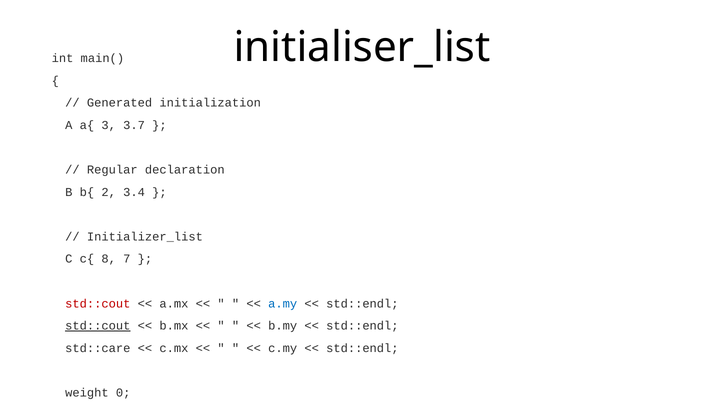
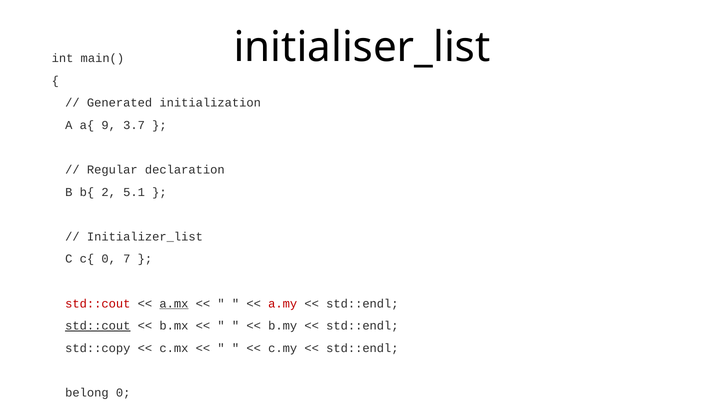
3: 3 -> 9 (109, 125)
3.4: 3.4 -> 5.1 (134, 192)
c{ 8: 8 -> 0 (109, 258)
a.mx underline: none -> present (174, 303)
a.my colour: blue -> red (283, 303)
std::care: std::care -> std::copy (98, 347)
weight: weight -> belong (87, 392)
